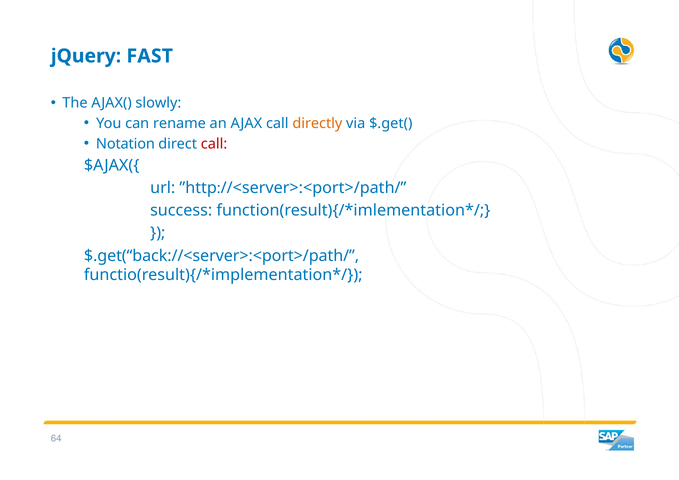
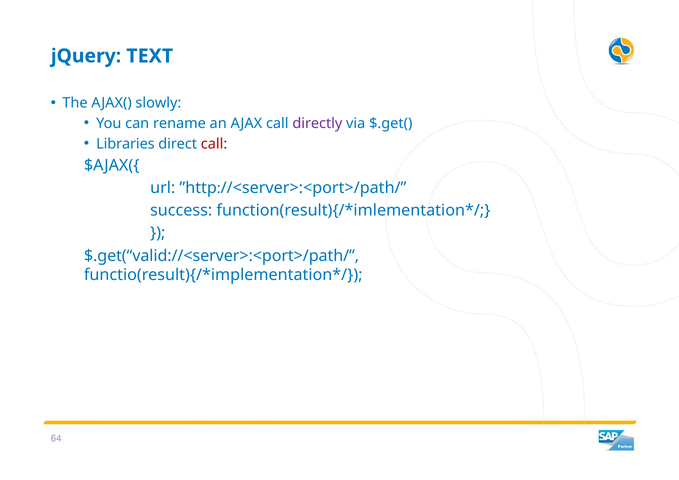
FAST: FAST -> TEXT (150, 56)
directly colour: orange -> purple (317, 124)
Notation: Notation -> Libraries (125, 144)
$.get(“back://<server>:<port>/path/: $.get(“back://<server>:<port>/path/ -> $.get(“valid://<server>:<port>/path/ (222, 256)
